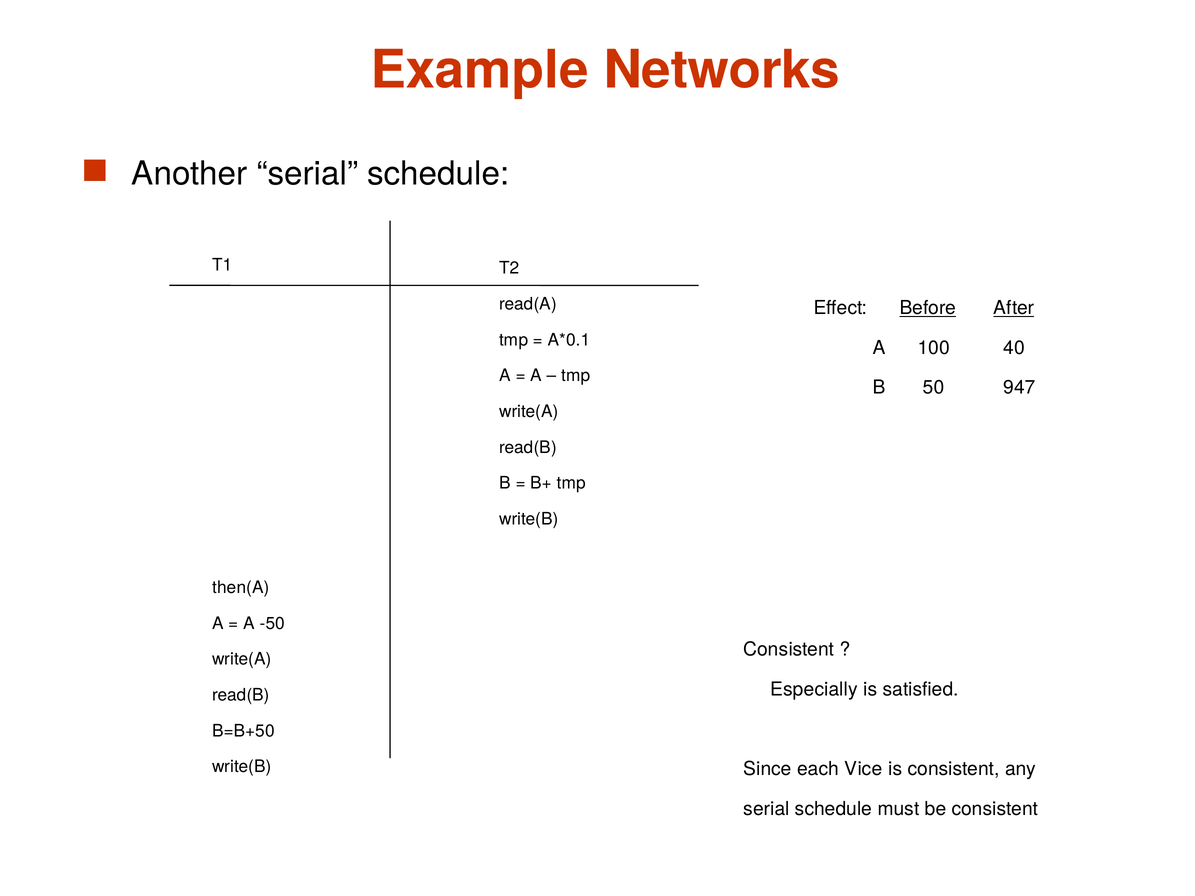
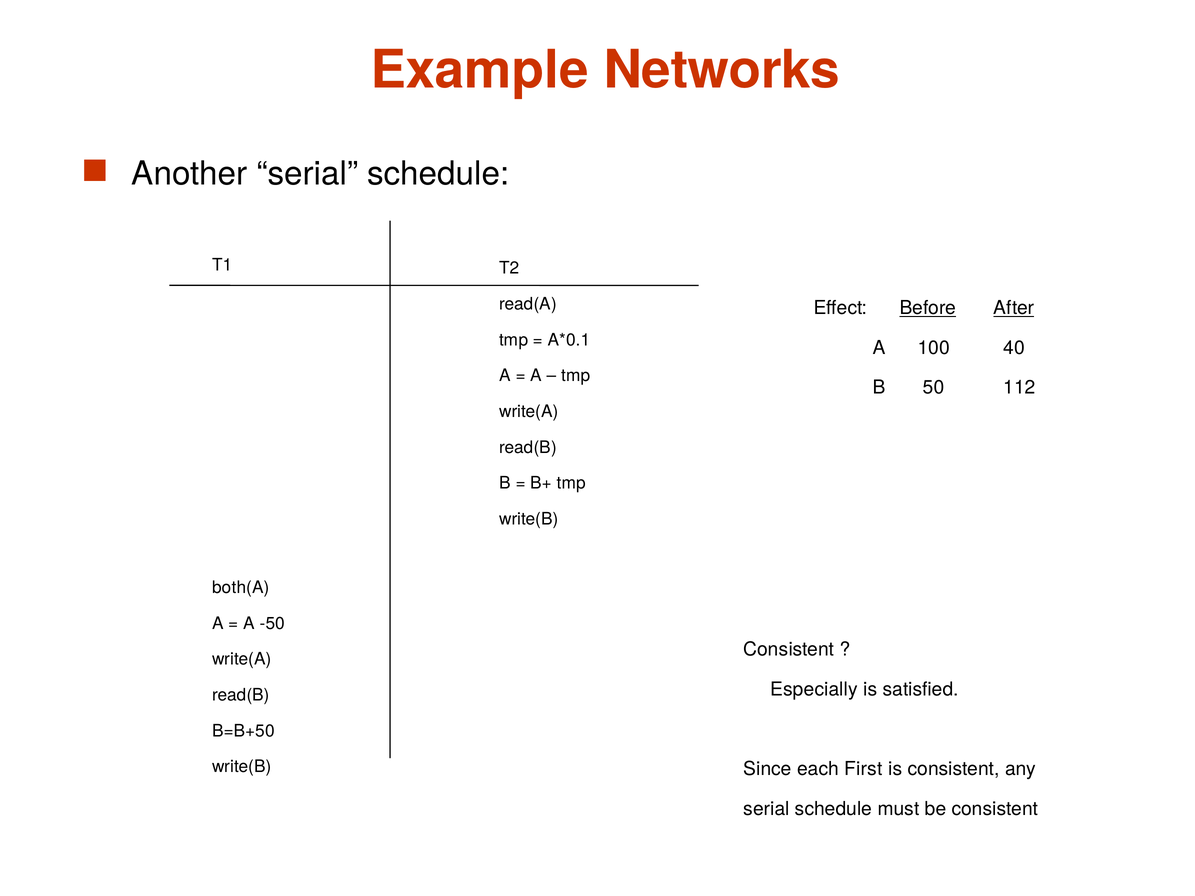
947: 947 -> 112 (1019, 388)
then(A: then(A -> both(A (241, 588)
Vice: Vice -> First (863, 769)
